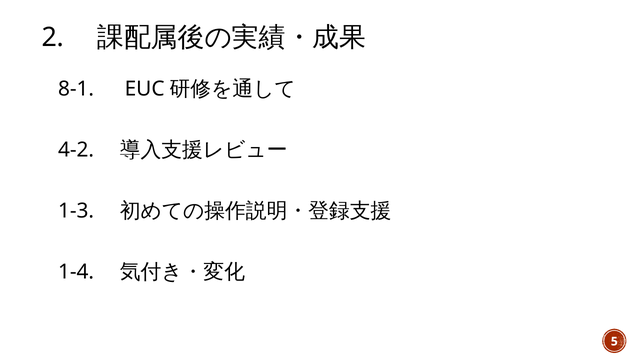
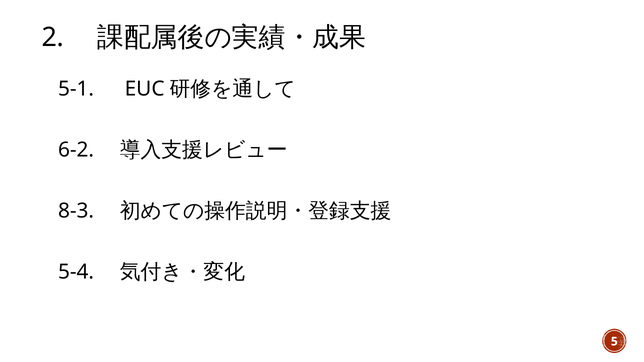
8-1: 8-1 -> 5-1 (76, 89)
4-2: 4-2 -> 6-2 (76, 150)
1-3: 1-3 -> 8-3 (76, 211)
1-4: 1-4 -> 5-4 (76, 272)
